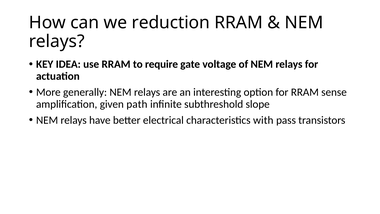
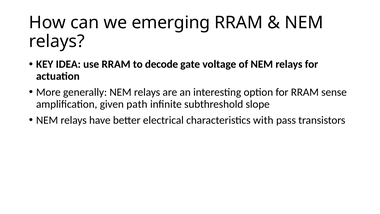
reduction: reduction -> emerging (171, 23)
require: require -> decode (162, 64)
